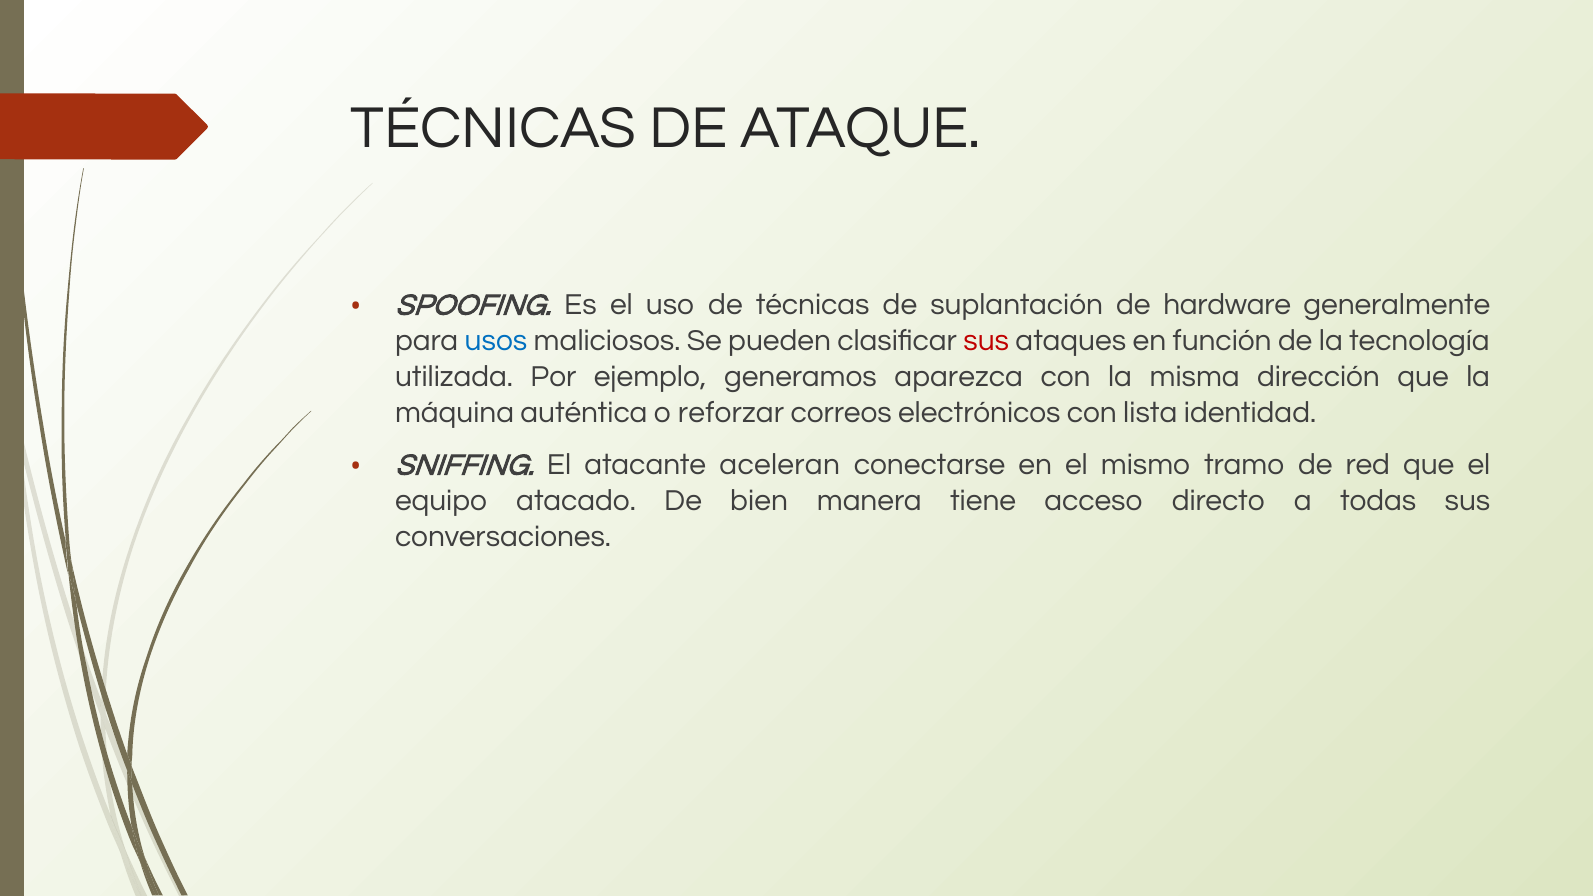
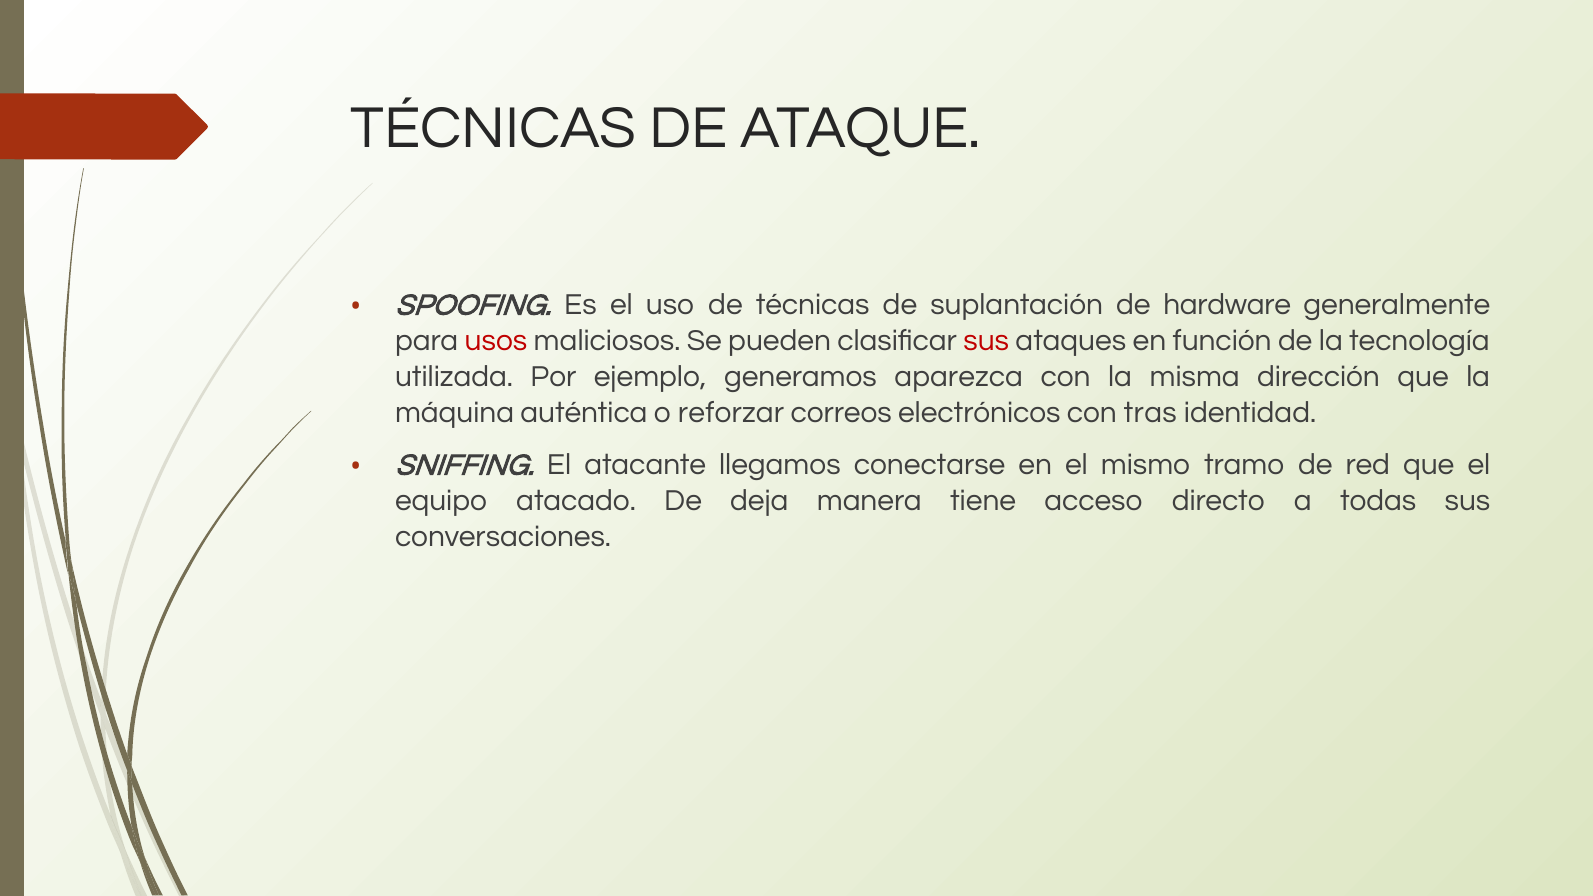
usos colour: blue -> red (496, 341)
lista: lista -> tras (1150, 412)
aceleran: aceleran -> llegamos (780, 465)
bien: bien -> deja (759, 501)
